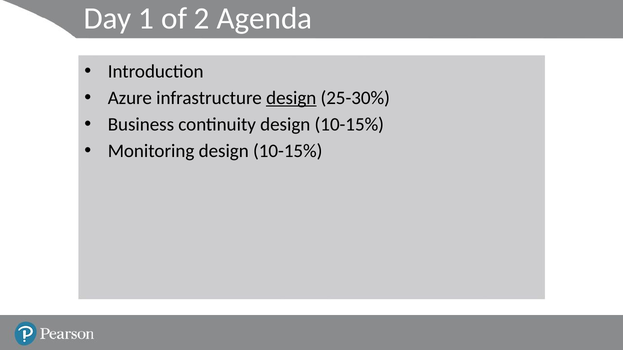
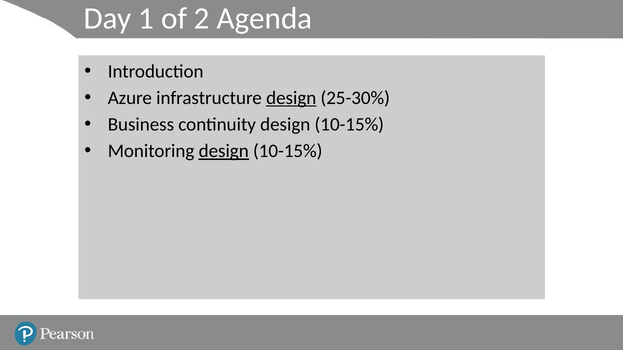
design underline: none -> present (224, 151)
